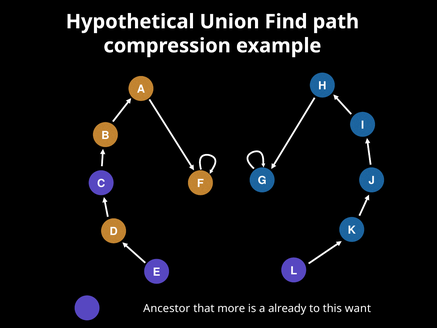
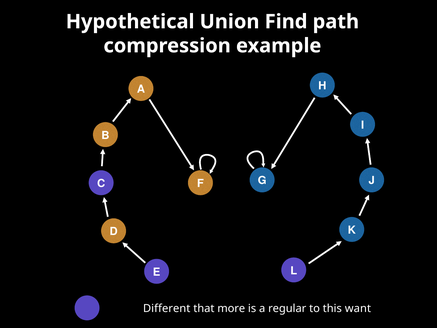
Ancestor: Ancestor -> Different (167, 308)
already: already -> regular (287, 308)
